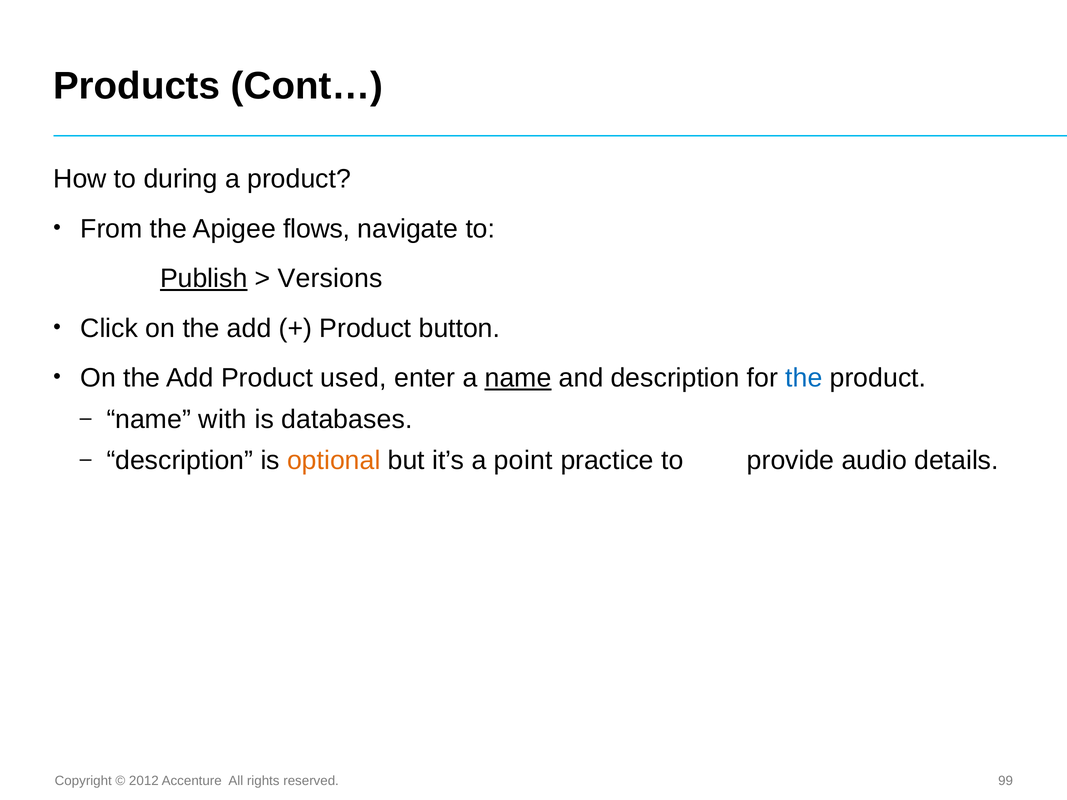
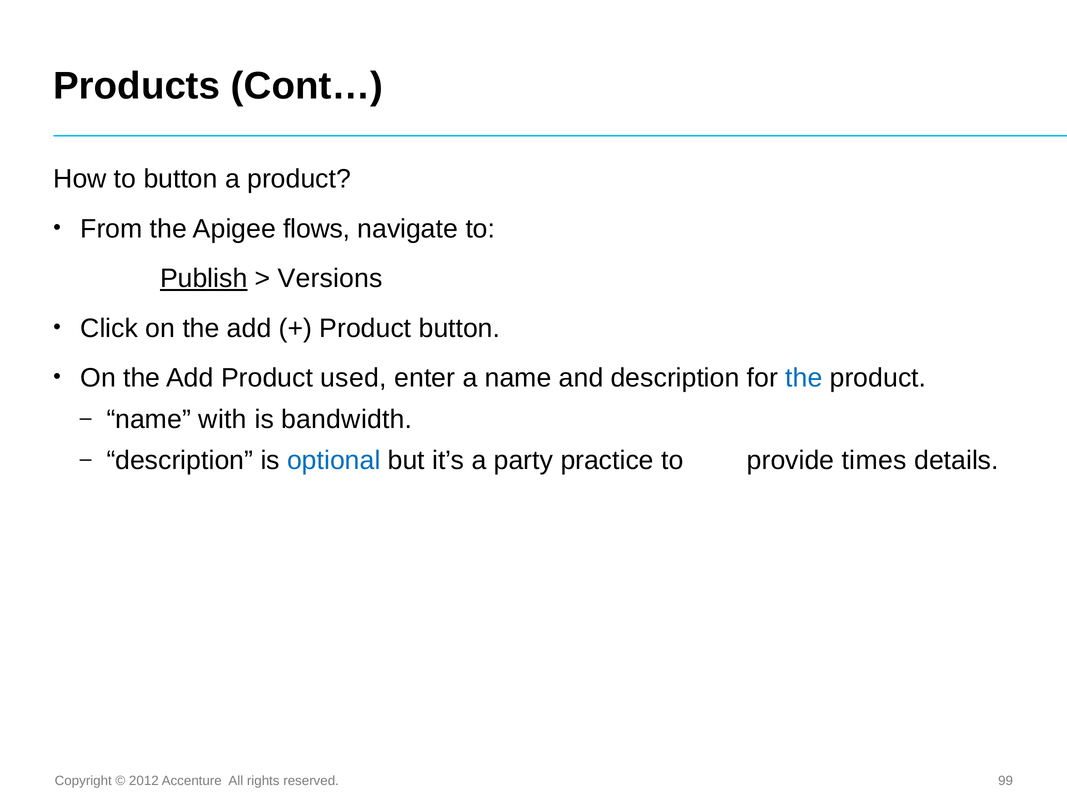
to during: during -> button (181, 179)
name underline: present -> none (518, 378)
databases: databases -> bandwidth (347, 419)
optional colour: orange -> blue (334, 461)
point: point -> party (523, 461)
audio: audio -> times (874, 461)
